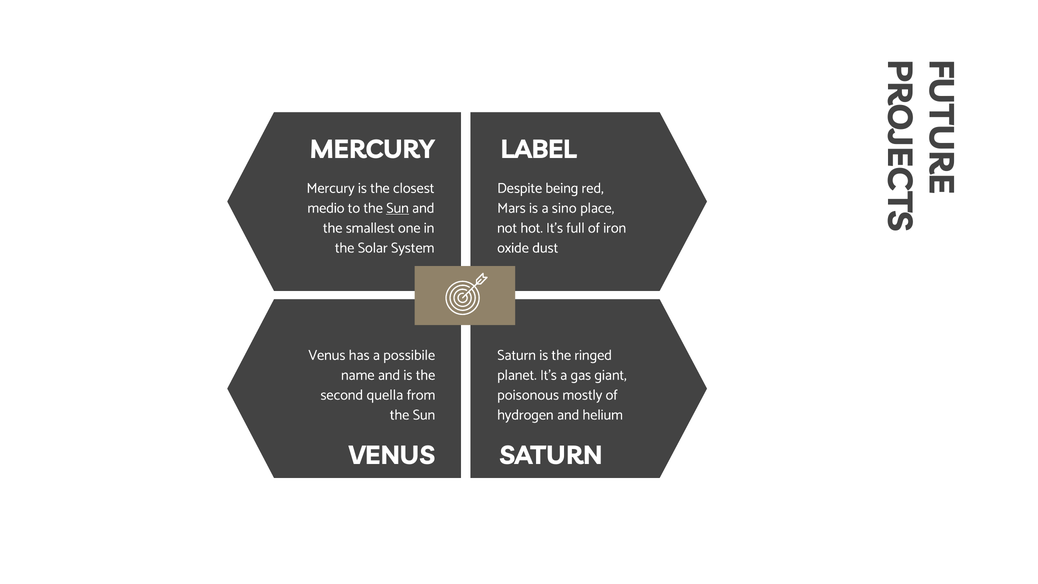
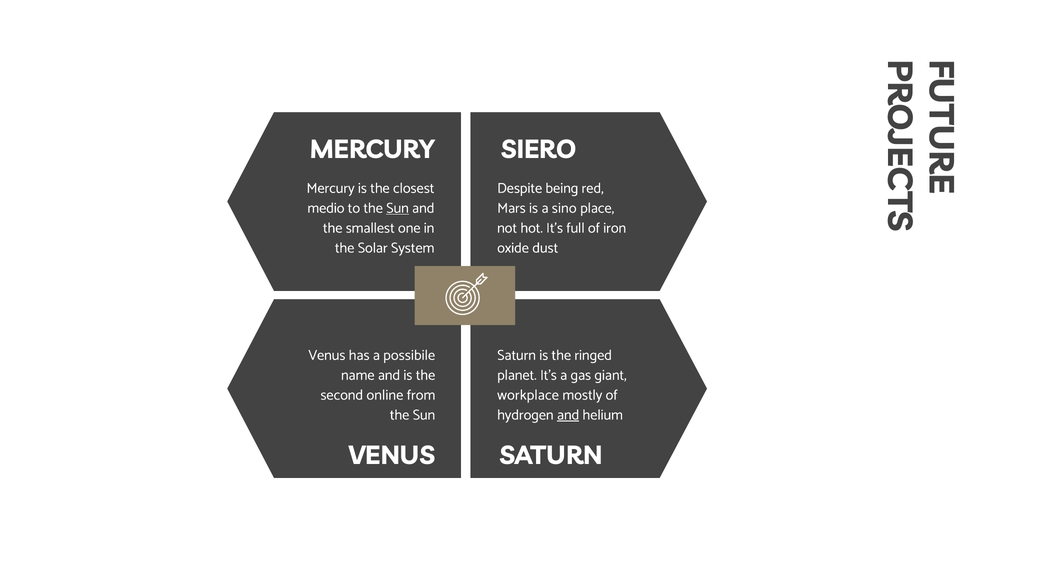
LABEL: LABEL -> SIERO (539, 150)
quella: quella -> online (385, 395)
poisonous: poisonous -> workplace (528, 395)
and underline: none -> present (568, 415)
